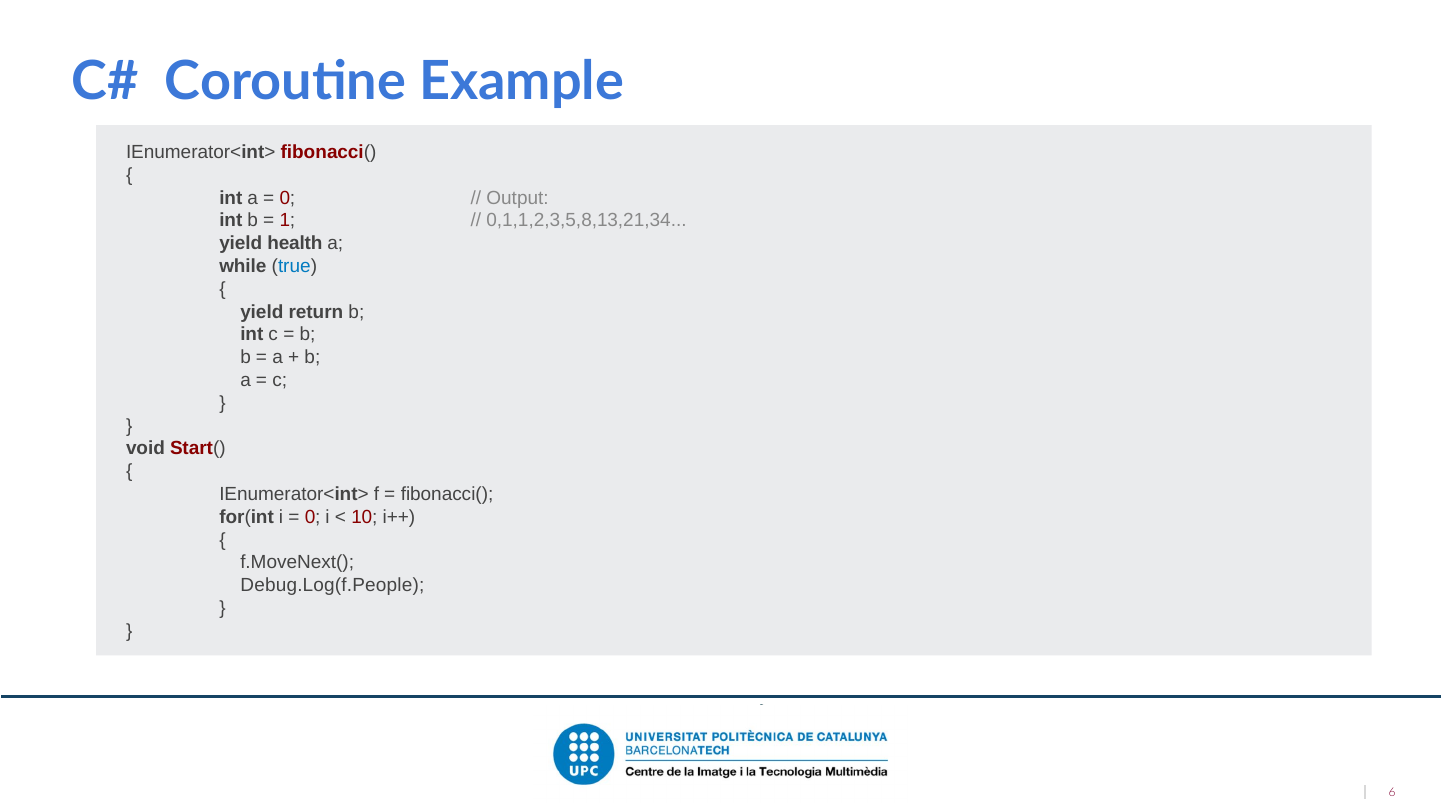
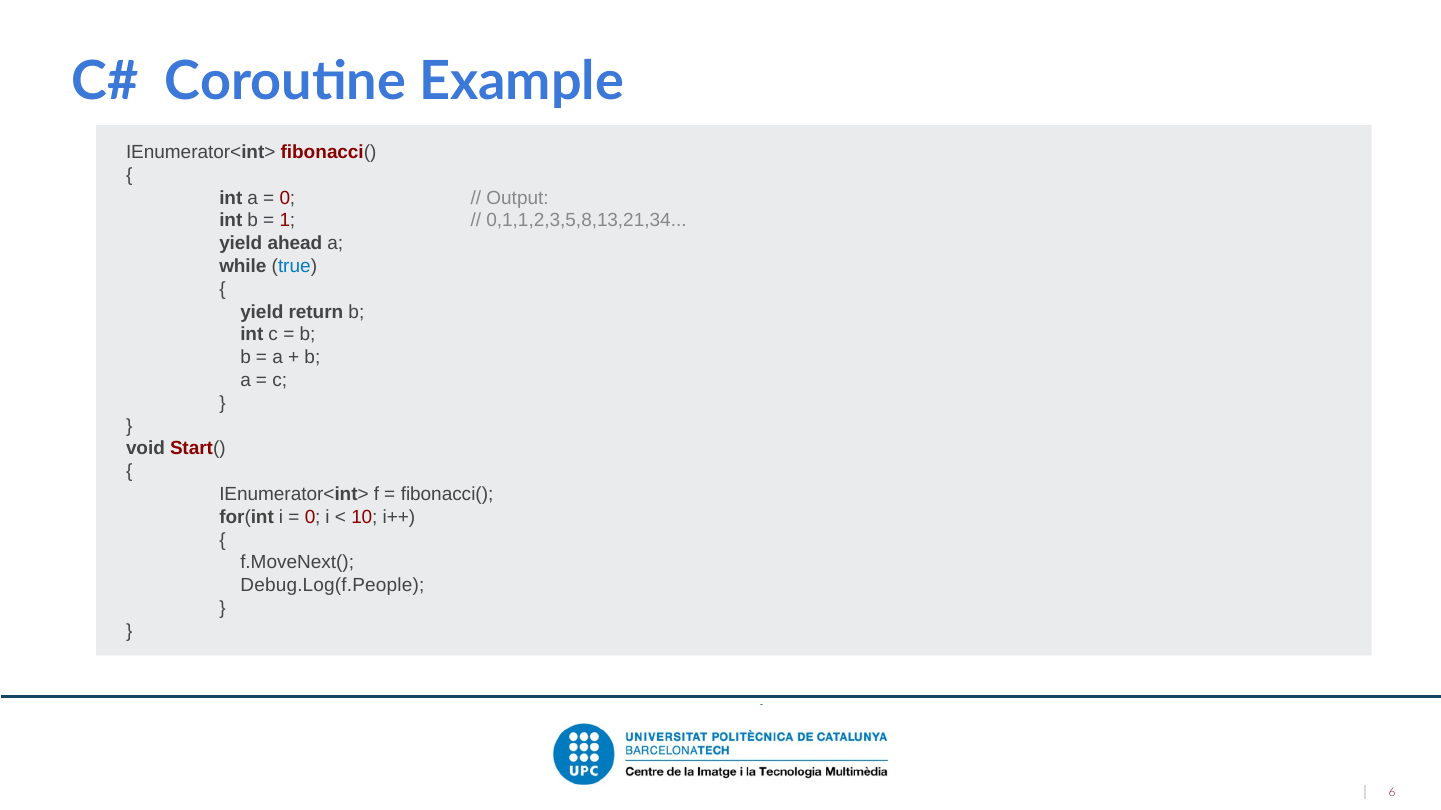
health: health -> ahead (295, 244)
